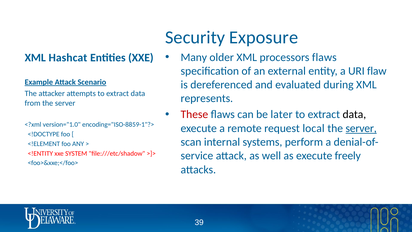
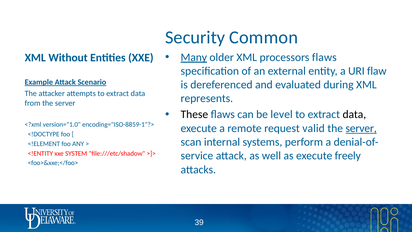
Exposure: Exposure -> Common (264, 38)
Many underline: none -> present (194, 57)
Hashcat: Hashcat -> Without (68, 58)
These colour: red -> black (194, 114)
later: later -> level (282, 114)
local: local -> valid (314, 128)
